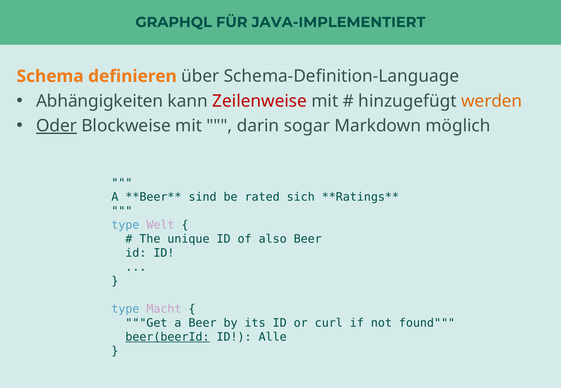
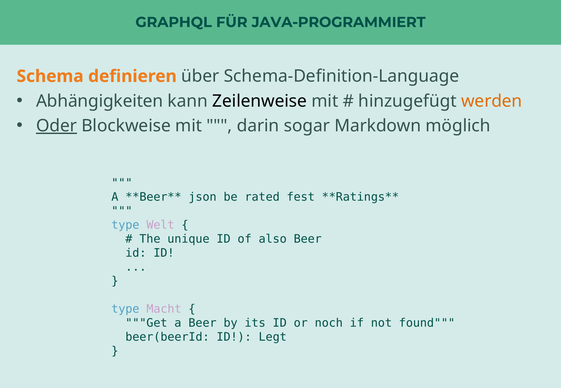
JAVA-IMPLEMENTIERT: JAVA-IMPLEMENTIERT -> JAVA-PROGRAMMIERT (339, 22)
Zeilenweise colour: red -> black (260, 101)
sind: sind -> json (203, 197)
sich: sich -> fest (301, 197)
curl: curl -> noch (329, 323)
beer(beerId underline: present -> none (167, 337)
Alle: Alle -> Legt (273, 337)
